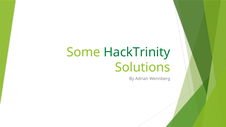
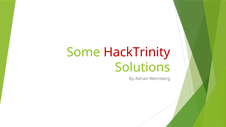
HackTrinity colour: green -> red (137, 52)
